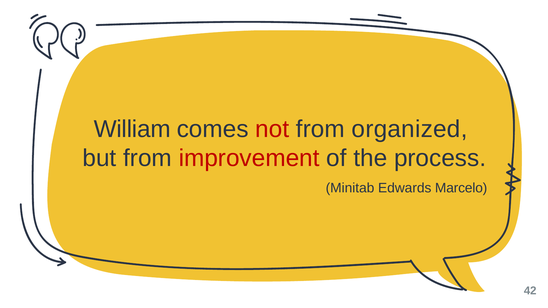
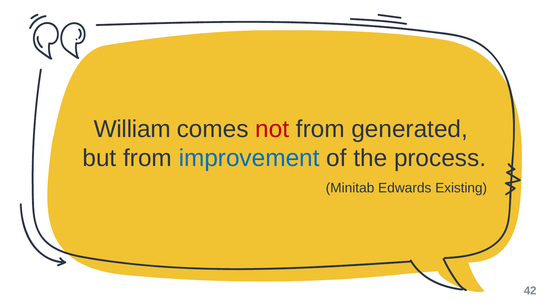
organized: organized -> generated (410, 129)
improvement colour: red -> blue (249, 158)
Marcelo: Marcelo -> Existing (461, 188)
